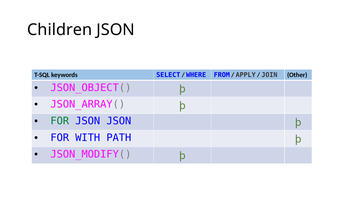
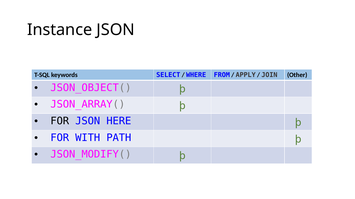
Children: Children -> Instance (60, 30)
FOR colour: green -> black (60, 121)
JSON JSON: JSON -> HERE (119, 121)
